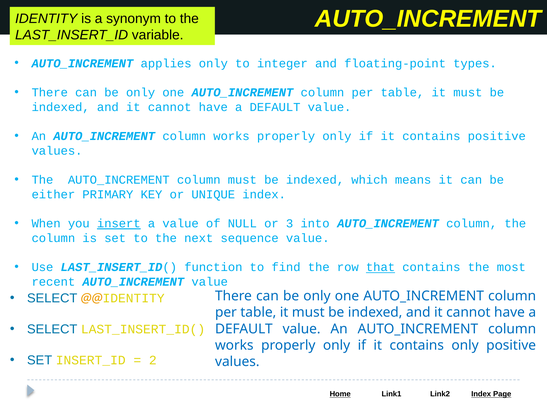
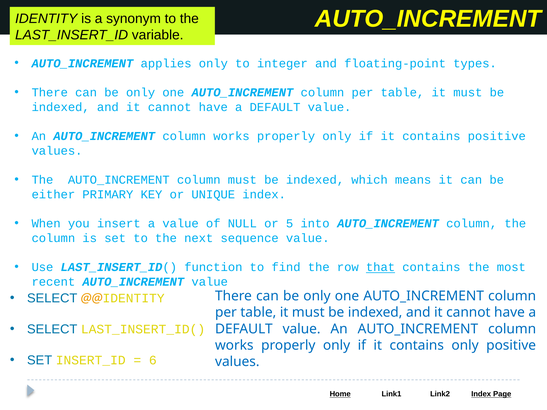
insert underline: present -> none (119, 224)
3: 3 -> 5 (290, 224)
2: 2 -> 6 (153, 361)
